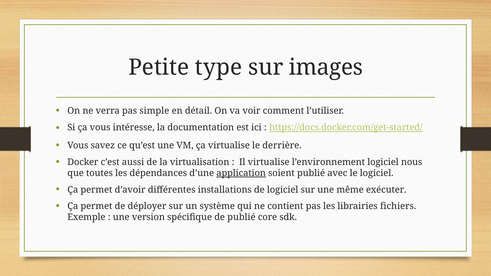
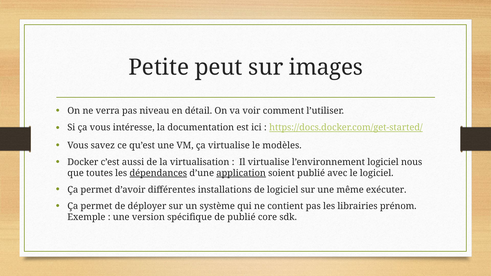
type: type -> peut (219, 67)
simple: simple -> niveau (154, 111)
derrière: derrière -> modèles (282, 146)
dépendances underline: none -> present (158, 173)
fichiers: fichiers -> prénom (398, 206)
